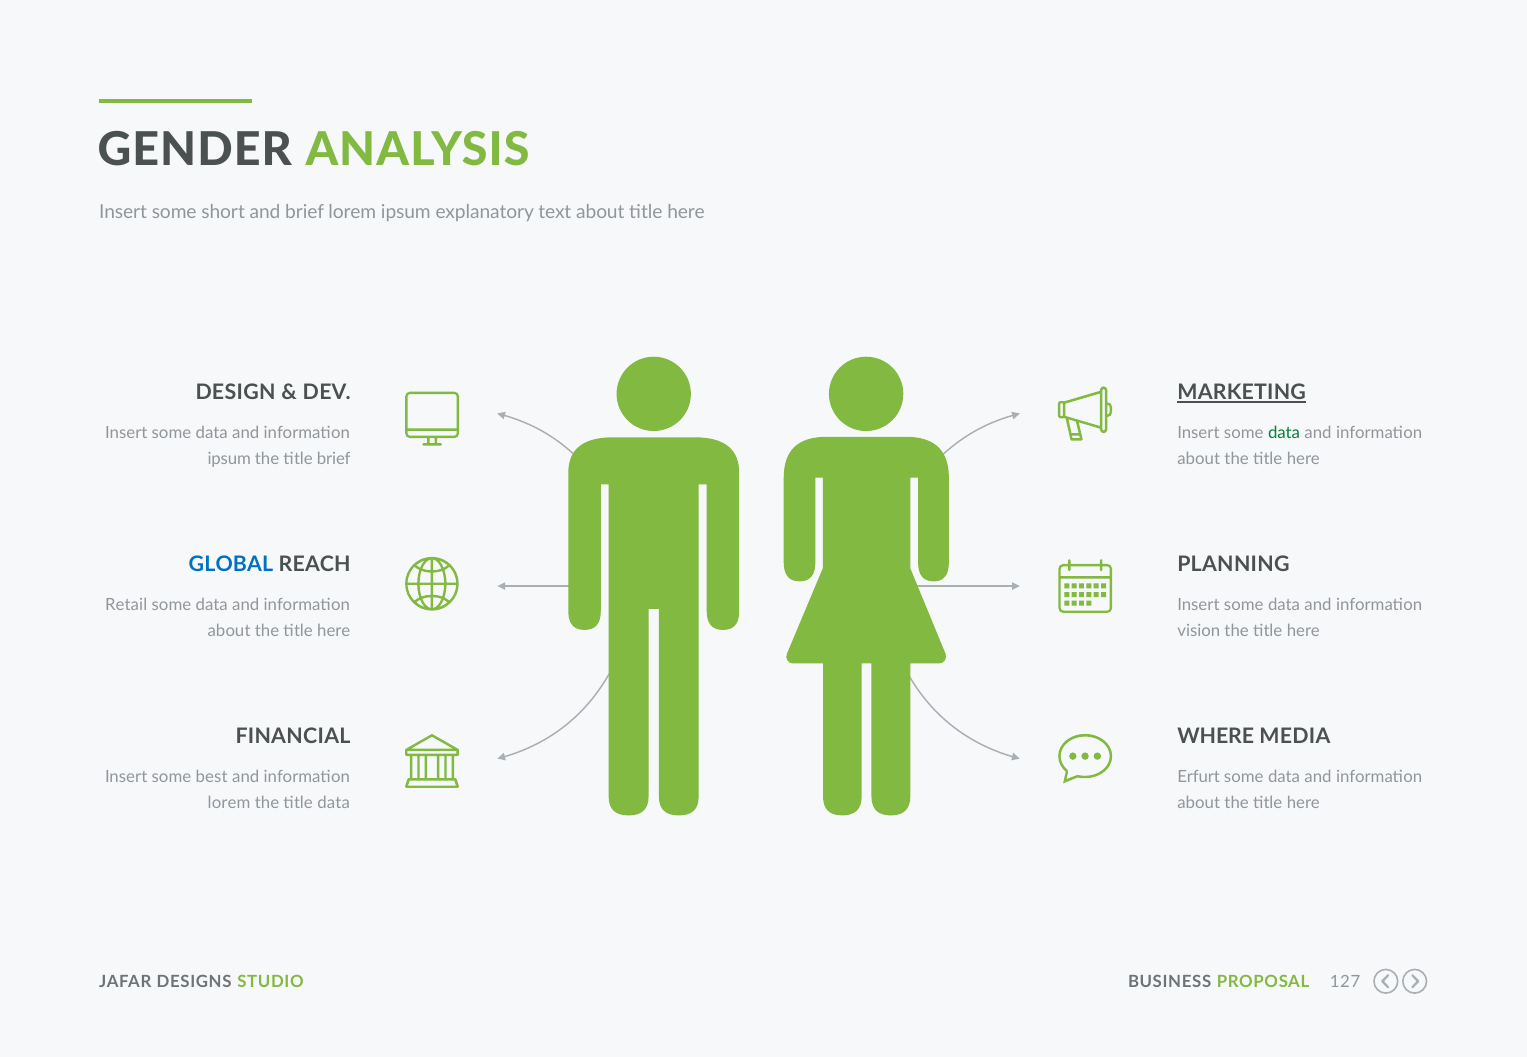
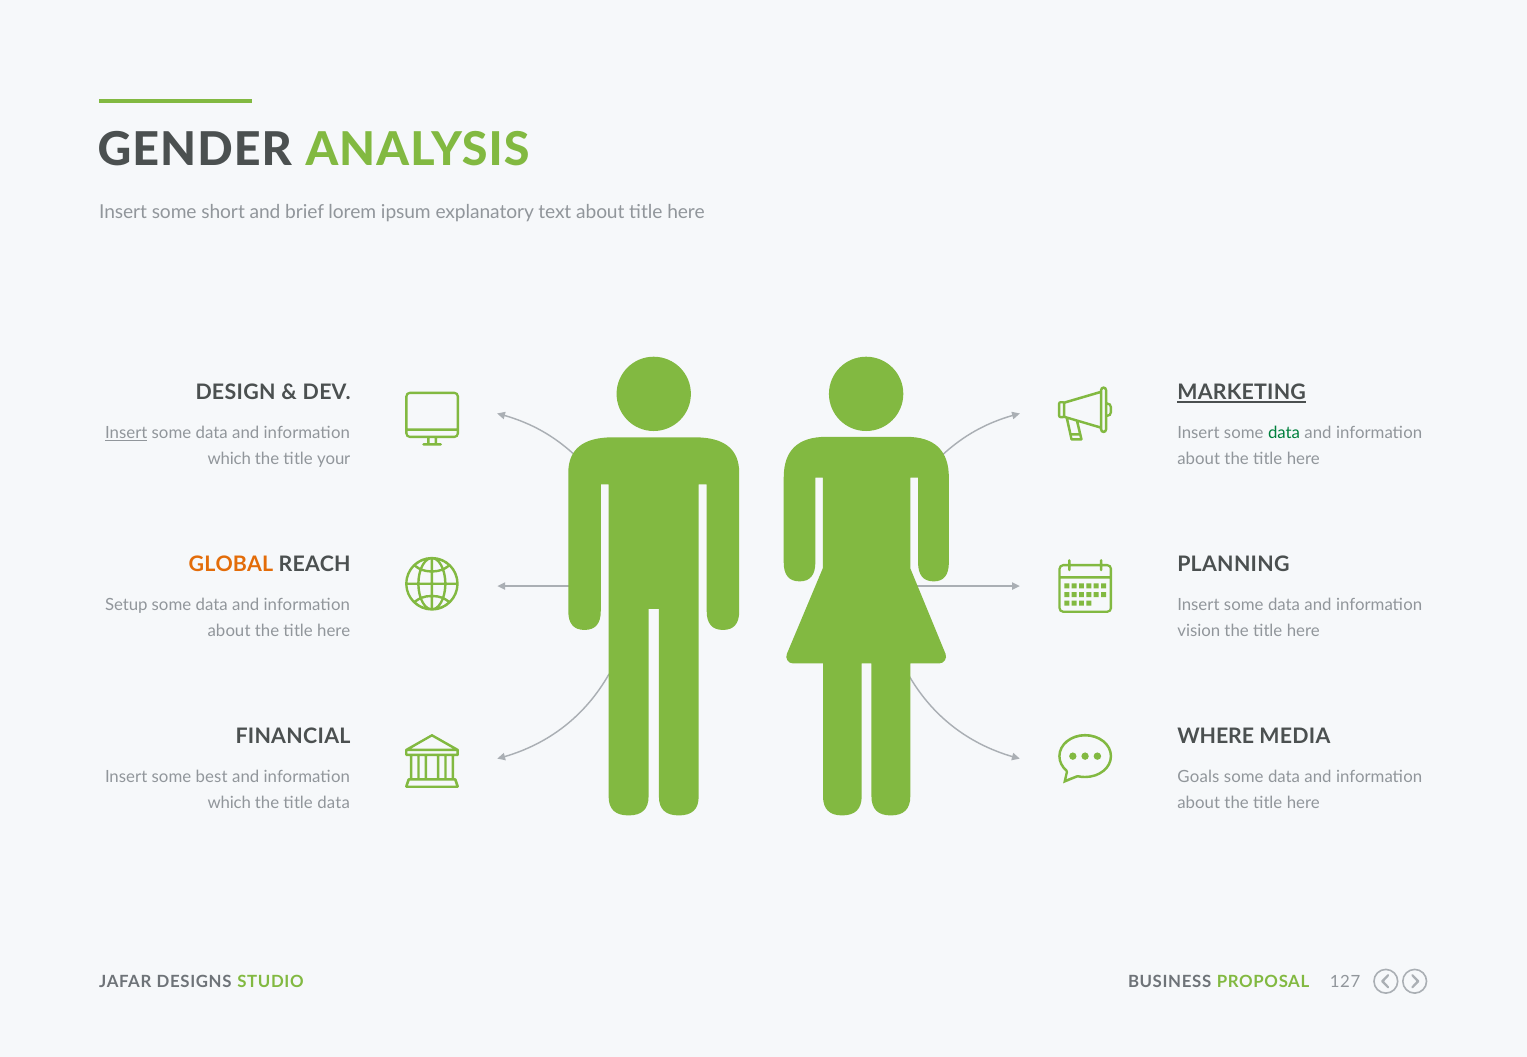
Insert underline: none -> present (126, 433)
ipsum: ipsum -> which (229, 459)
title brief: brief -> your (334, 459)
GLOBAL colour: blue -> orange (231, 565)
Retail: Retail -> Setup (126, 605)
Erfurt: Erfurt -> Goals (1198, 777)
lorem: lorem -> which (229, 803)
